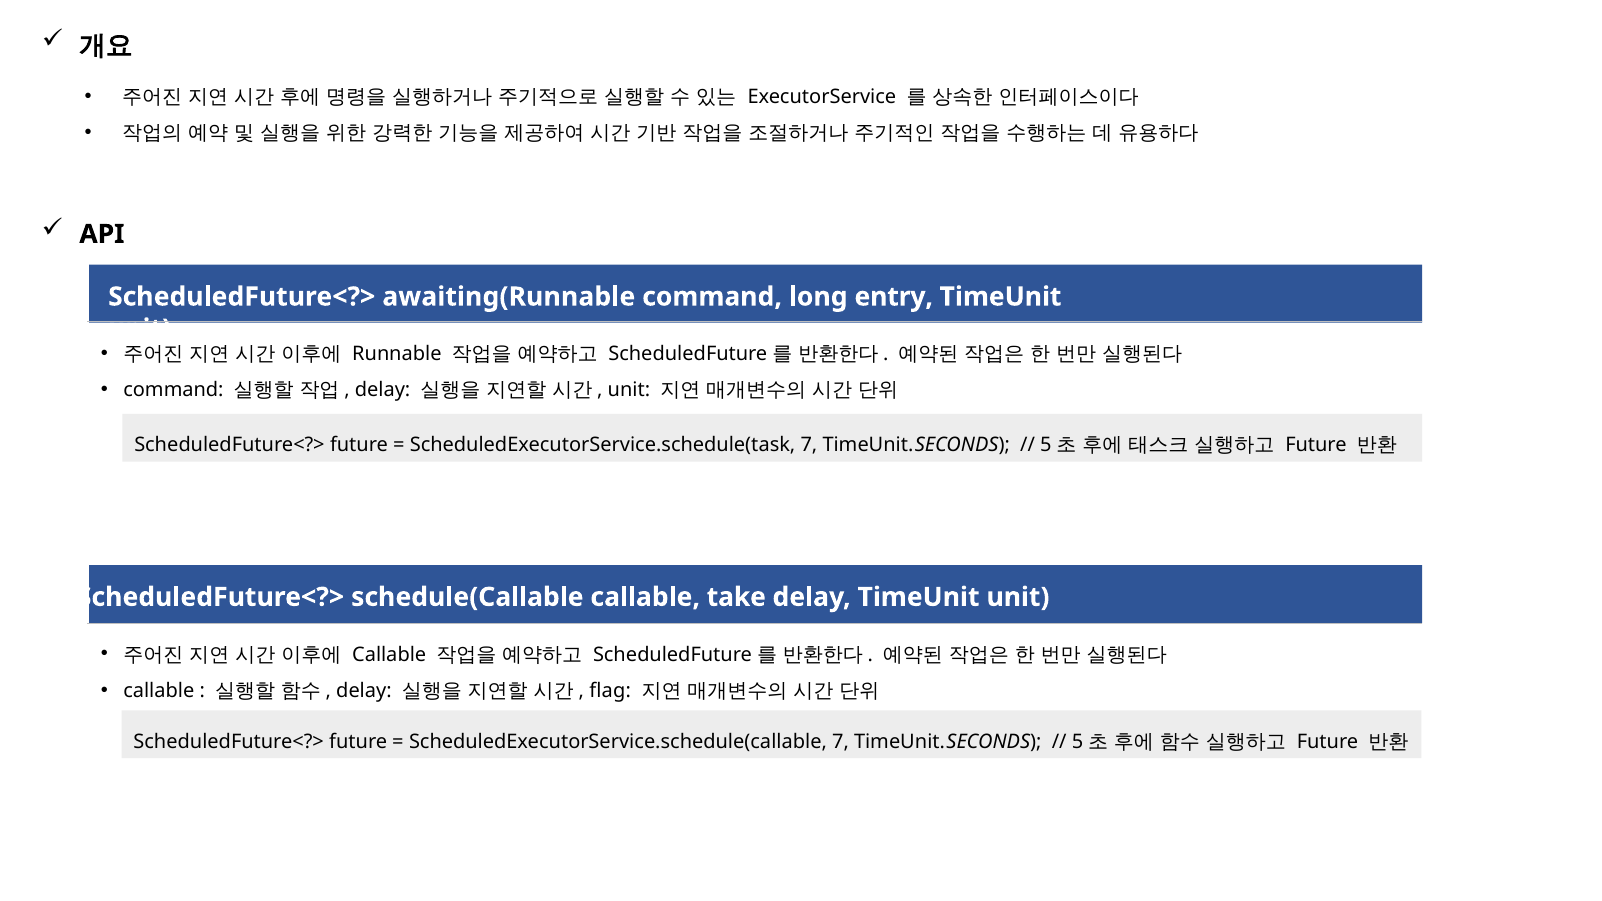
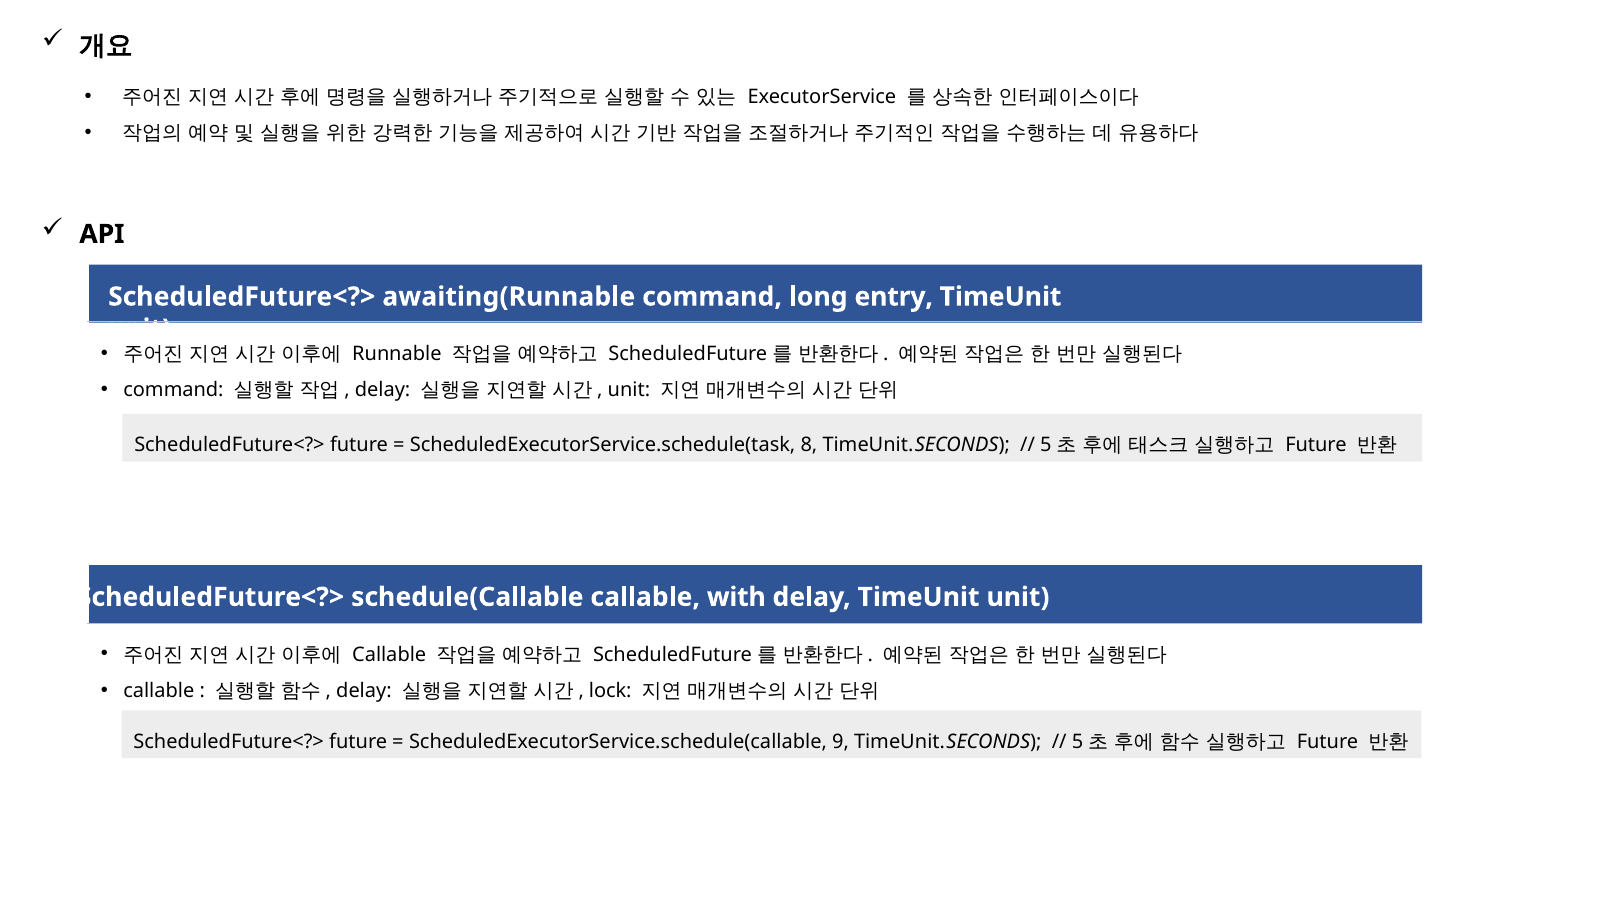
ScheduledExecutorService.schedule(task 7: 7 -> 8 (809, 445)
take: take -> with (736, 597)
flag: flag -> lock (610, 691)
ScheduledExecutorService.schedule(callable 7: 7 -> 9 (840, 742)
